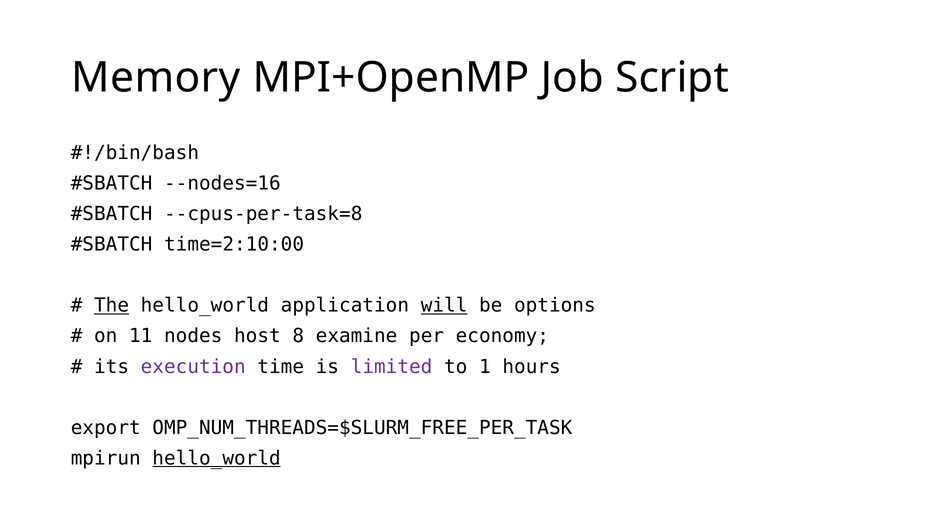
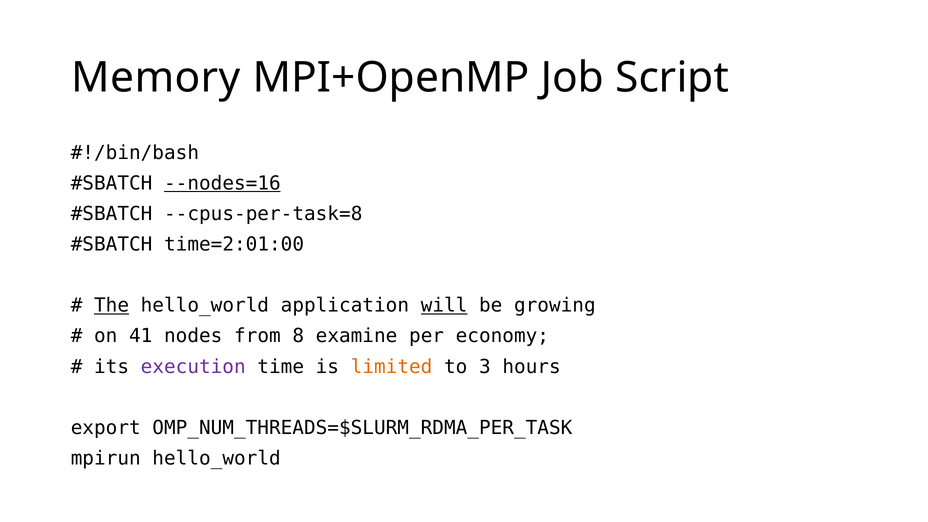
--nodes=16 underline: none -> present (222, 183)
time=2:10:00: time=2:10:00 -> time=2:01:00 (234, 244)
options: options -> growing (555, 306)
11: 11 -> 41 (141, 336)
host: host -> from (257, 336)
limited colour: purple -> orange (392, 367)
1: 1 -> 3 (485, 367)
OMP_NUM_THREADS=$SLURM_FREE_PER_TASK: OMP_NUM_THREADS=$SLURM_FREE_PER_TASK -> OMP_NUM_THREADS=$SLURM_RDMA_PER_TASK (362, 428)
hello_world underline: present -> none (217, 458)
